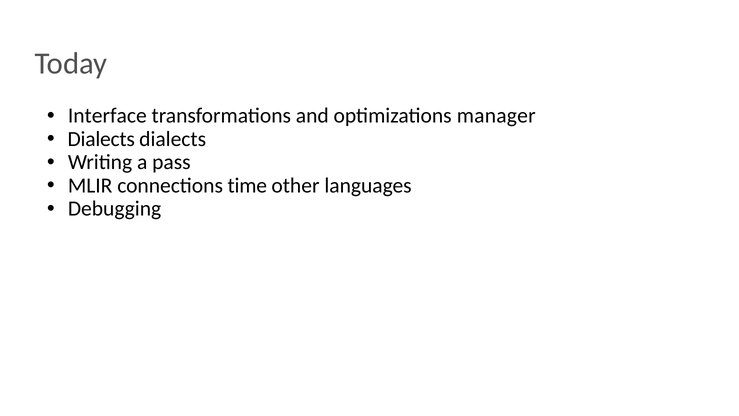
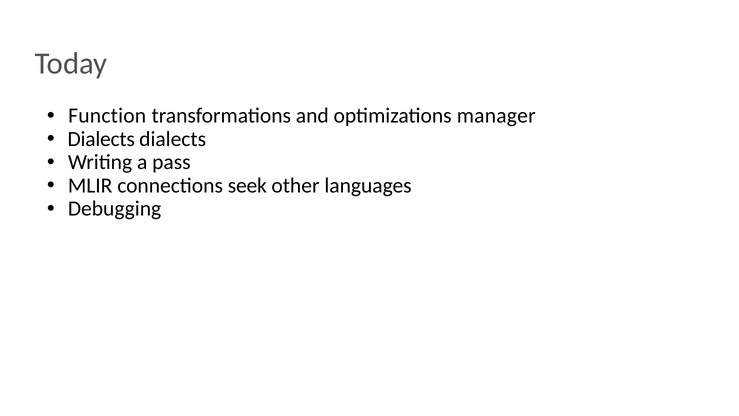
Interface: Interface -> Function (107, 116)
time: time -> seek (247, 185)
